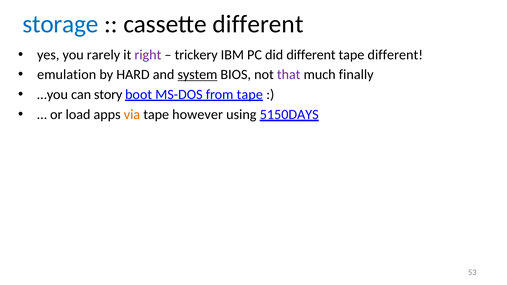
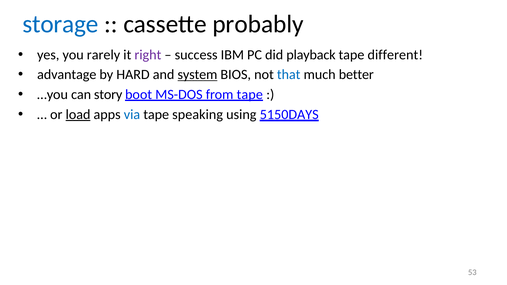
cassette different: different -> probably (258, 24)
trickery: trickery -> success (196, 55)
did different: different -> playback (311, 55)
emulation: emulation -> advantage (67, 75)
that colour: purple -> blue (289, 75)
finally: finally -> better (356, 75)
load underline: none -> present (78, 115)
via colour: orange -> blue (132, 115)
however: however -> speaking (198, 115)
